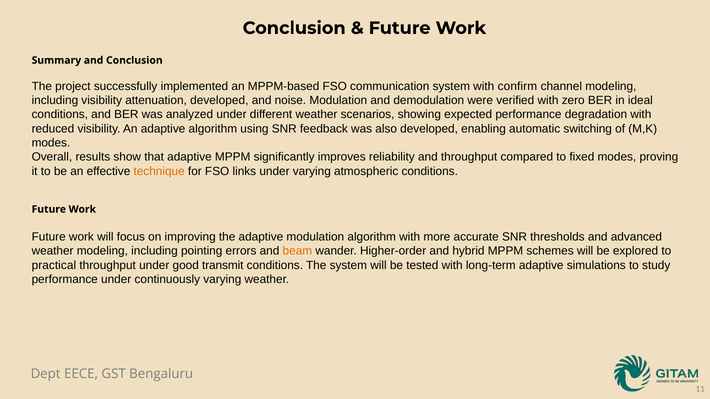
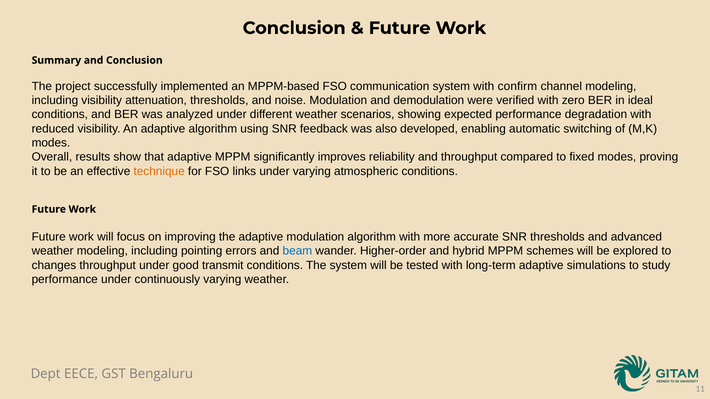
attenuation developed: developed -> thresholds (219, 100)
beam colour: orange -> blue (297, 251)
practical: practical -> changes (54, 265)
